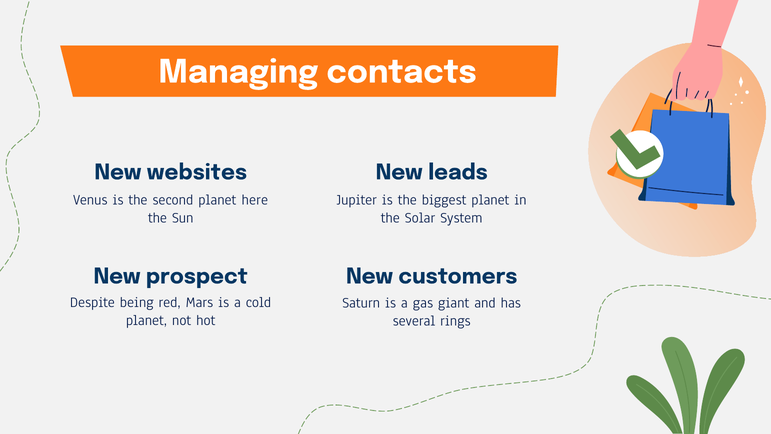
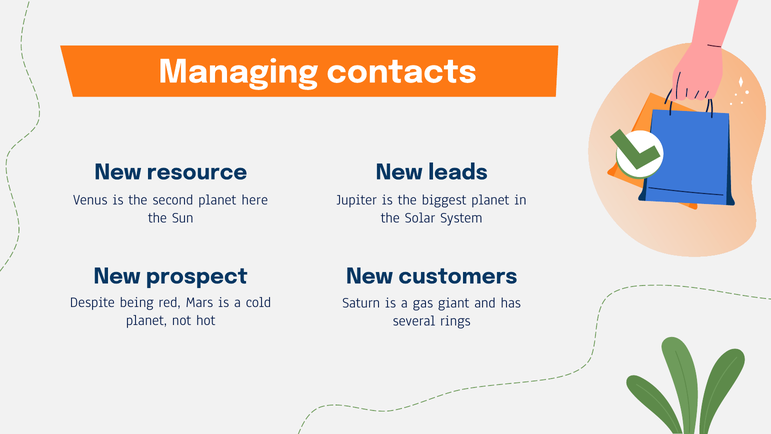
websites: websites -> resource (197, 172)
